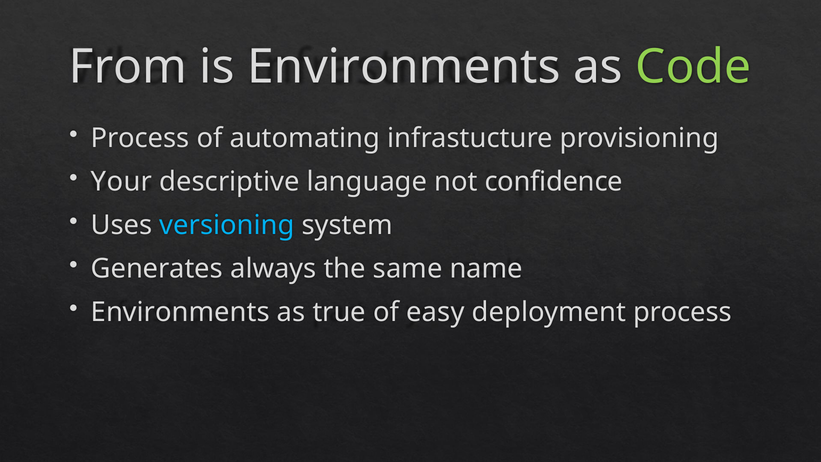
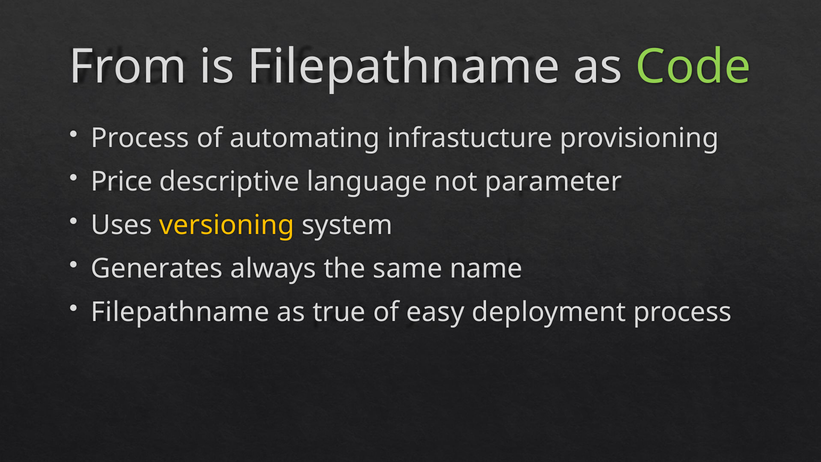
is Environments: Environments -> Filepathname (404, 67)
Your: Your -> Price (122, 182)
confidence: confidence -> parameter (554, 182)
versioning colour: light blue -> yellow (227, 225)
Environments: Environments -> Filepathname (180, 312)
